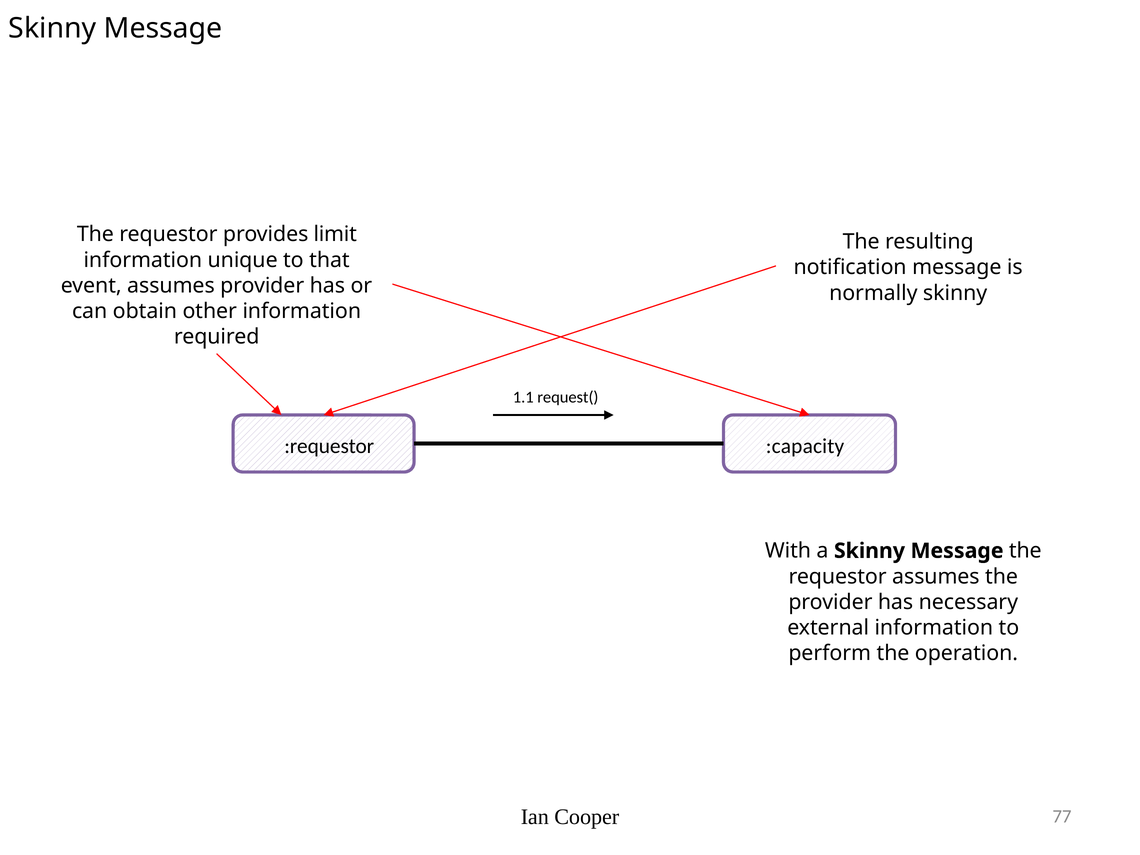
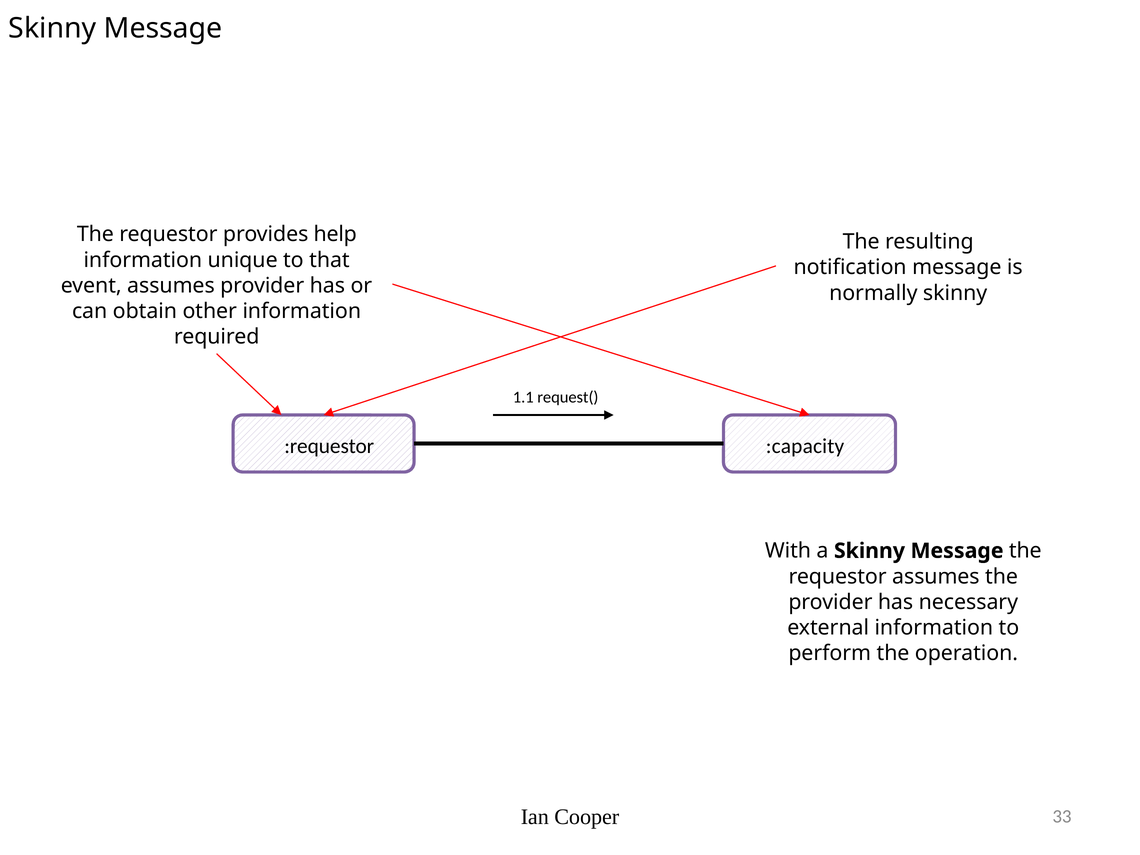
limit: limit -> help (335, 234)
77: 77 -> 33 (1062, 816)
